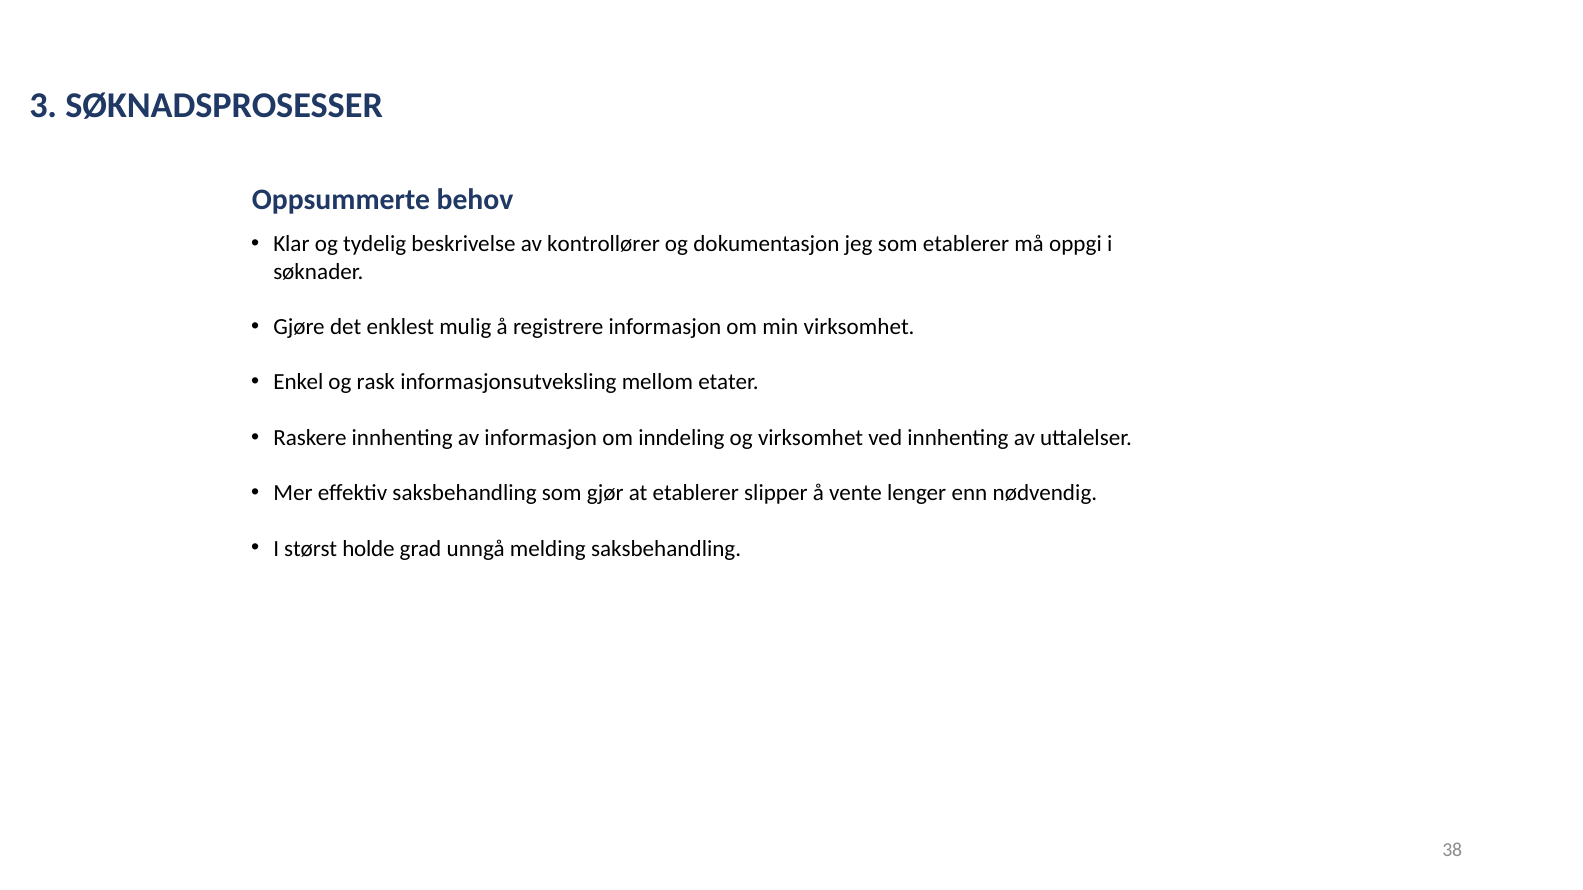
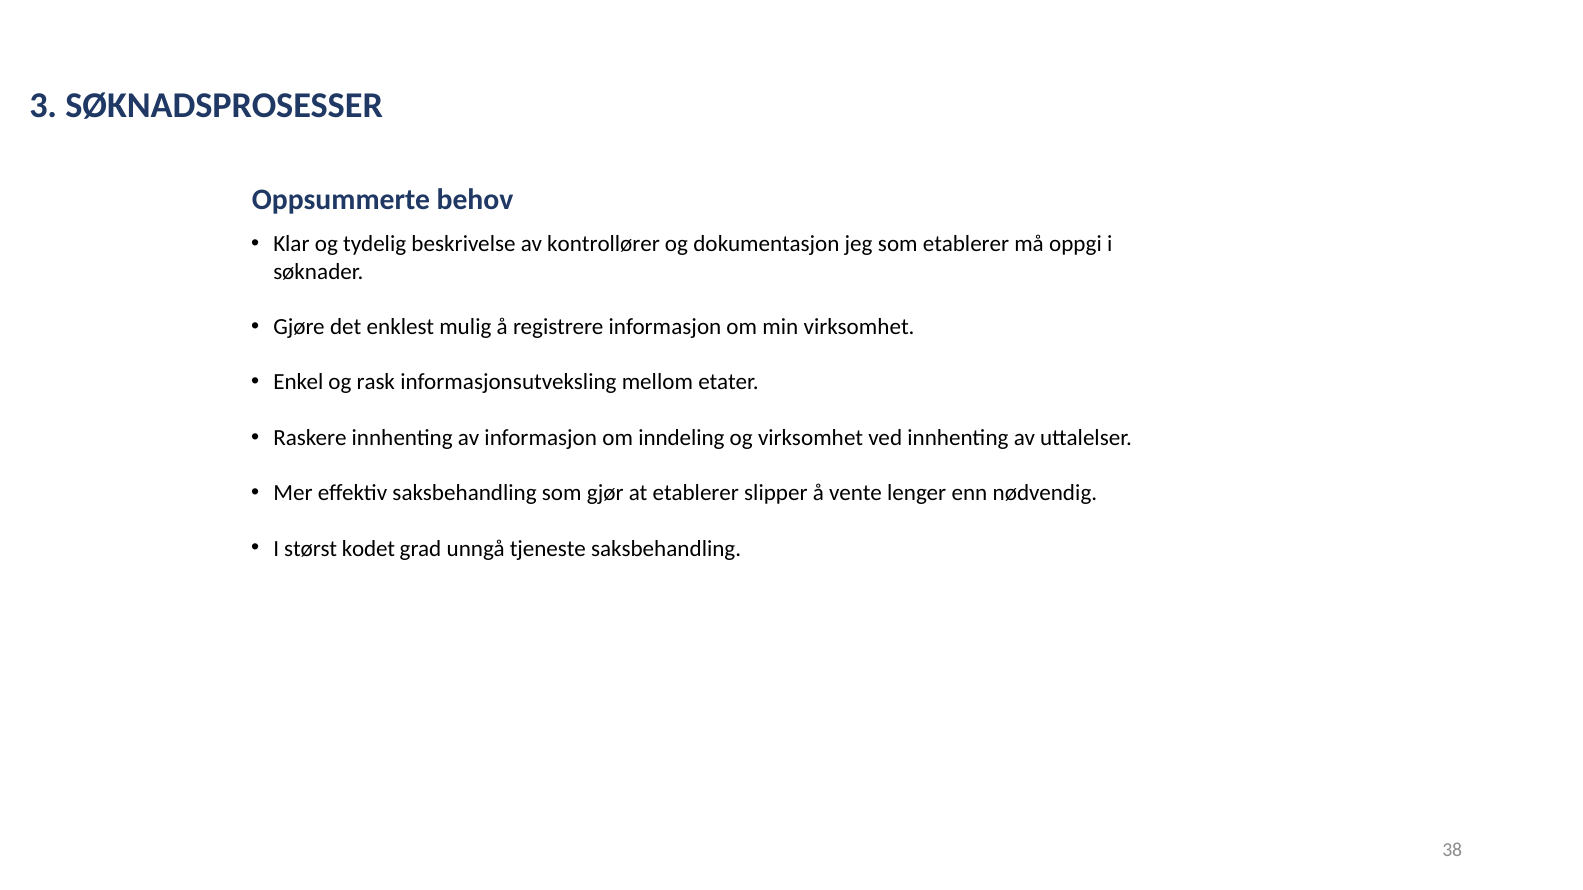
holde: holde -> kodet (368, 549)
melding: melding -> tjeneste (548, 549)
